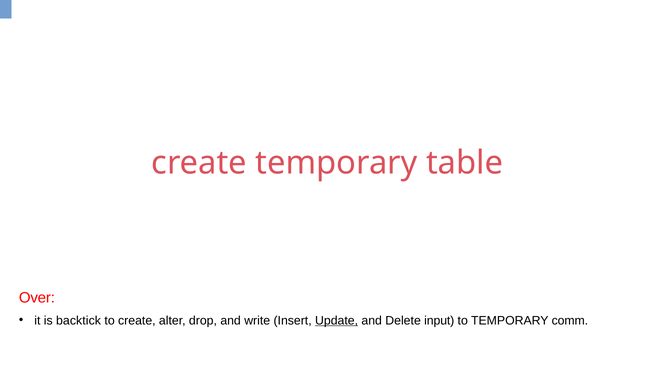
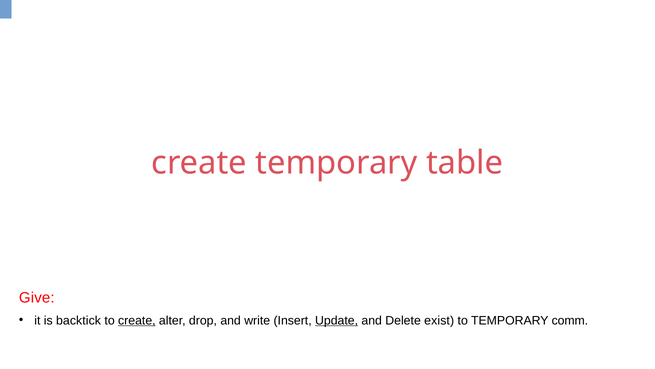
Over: Over -> Give (37, 297)
create underline: none -> present (137, 320)
input: input -> exist (439, 320)
